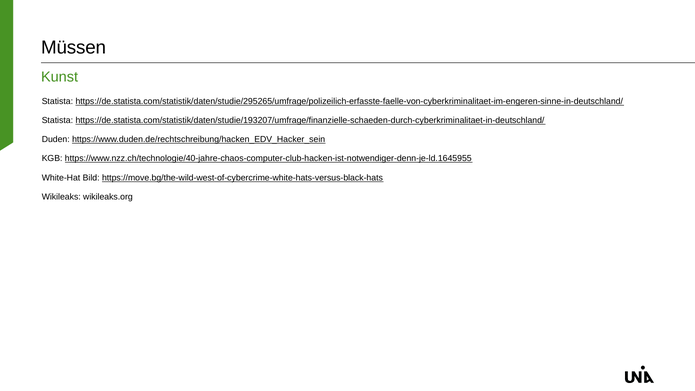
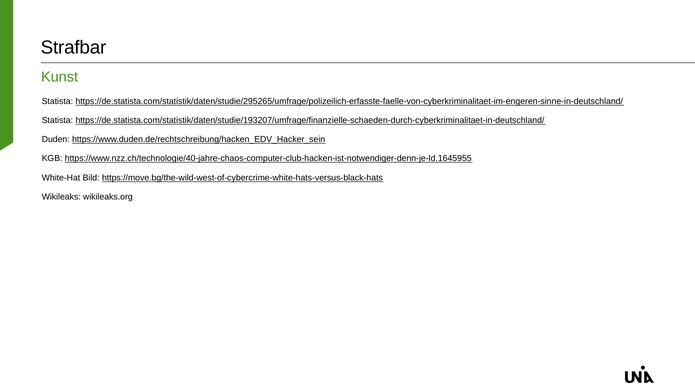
Müssen: Müssen -> Strafbar (74, 48)
